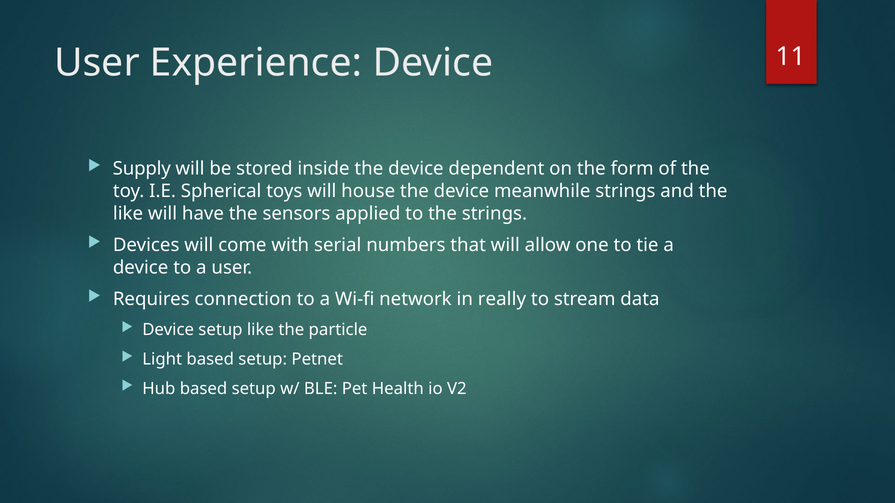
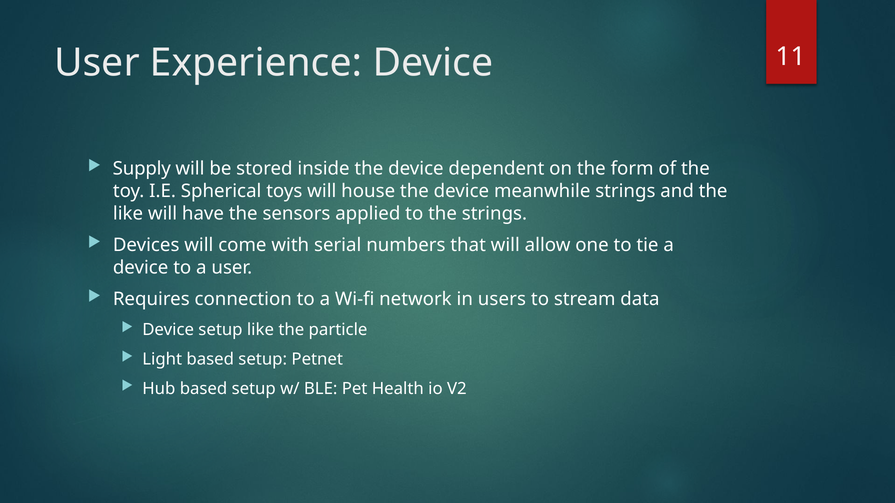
really: really -> users (502, 299)
